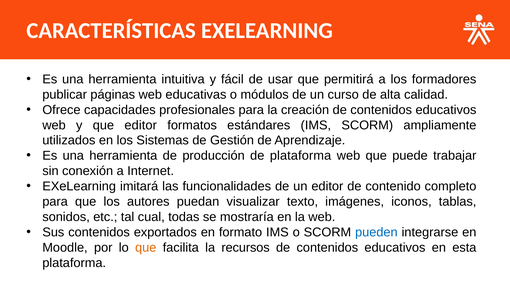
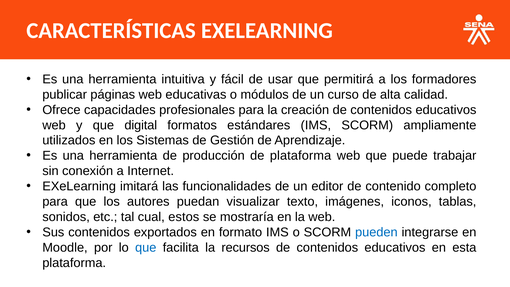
que editor: editor -> digital (141, 125)
todas: todas -> estos (184, 217)
que colour: orange -> blue (146, 247)
